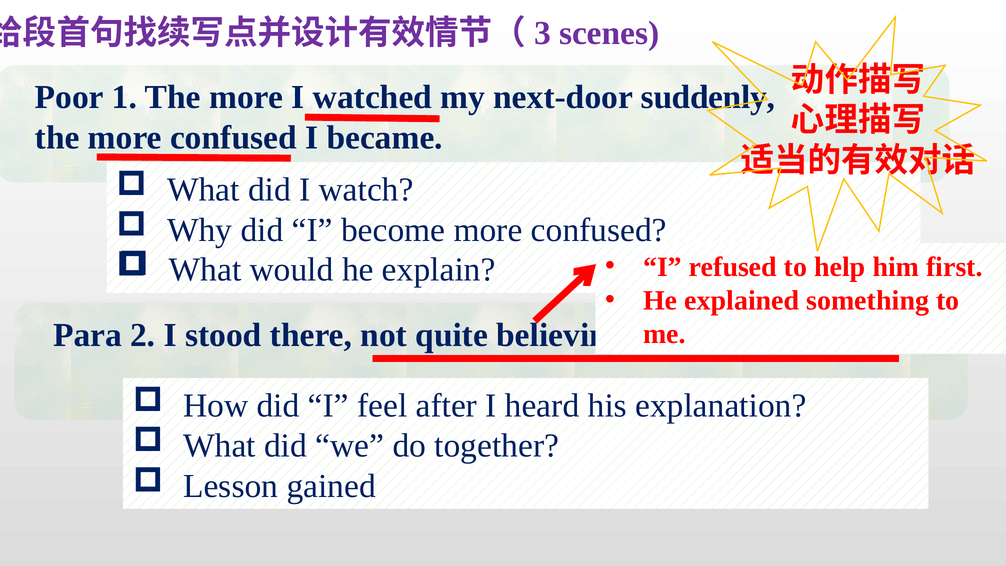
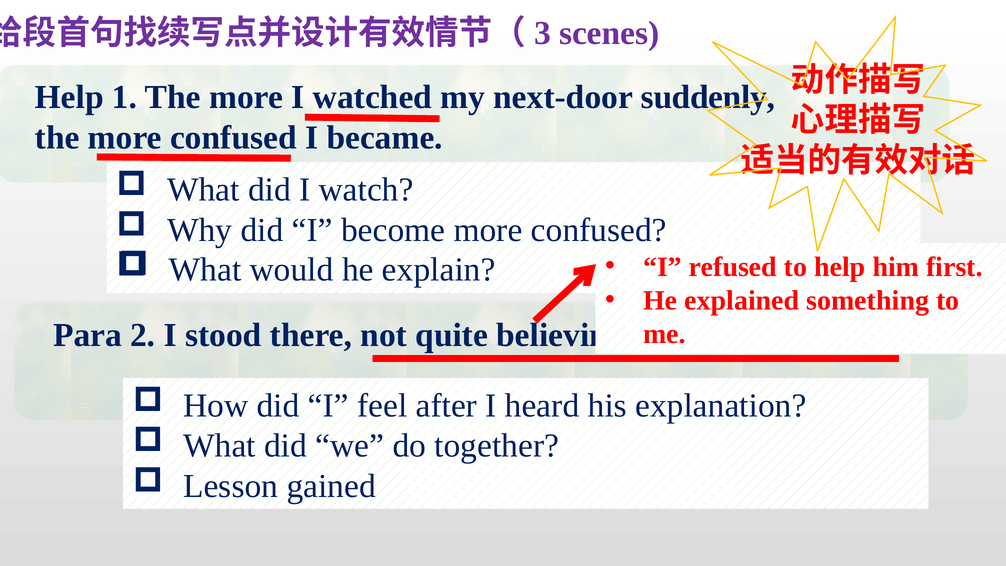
Poor: Poor -> Help (69, 97)
